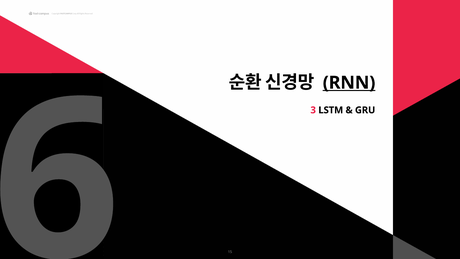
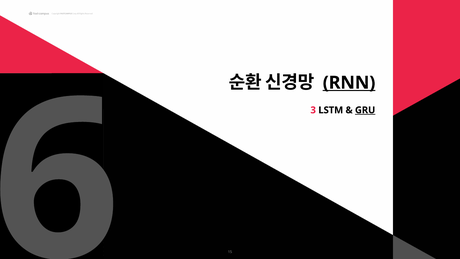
GRU underline: none -> present (365, 110)
